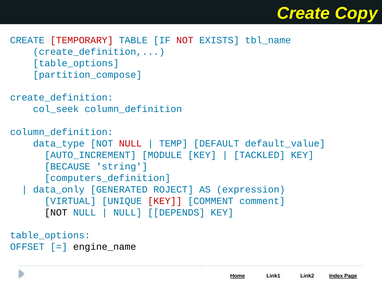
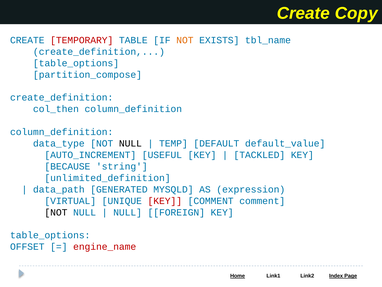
NOT colour: red -> orange (185, 40)
col_seek: col_seek -> col_then (56, 109)
NULL colour: red -> black (130, 143)
MODULE: MODULE -> USEFUL (162, 155)
computers_definition: computers_definition -> unlimited_definition (108, 178)
data_only: data_only -> data_path (59, 189)
ROJECT: ROJECT -> MYSQLD (173, 189)
DEPENDS: DEPENDS -> FOREIGN (176, 212)
engine_name colour: black -> red (105, 246)
